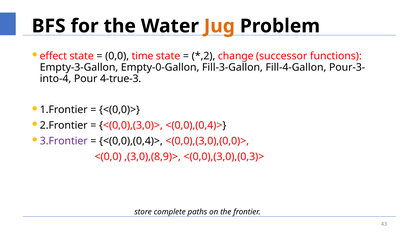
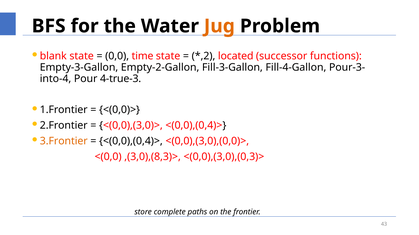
effect: effect -> blank (53, 56)
change: change -> located (236, 56)
Empty-0-Gallon: Empty-0-Gallon -> Empty-2-Gallon (160, 68)
3.Frontier colour: purple -> orange (64, 142)
,(3,0),(8,9)>: ,(3,0),(8,9)> -> ,(3,0),(8,3)> (153, 157)
